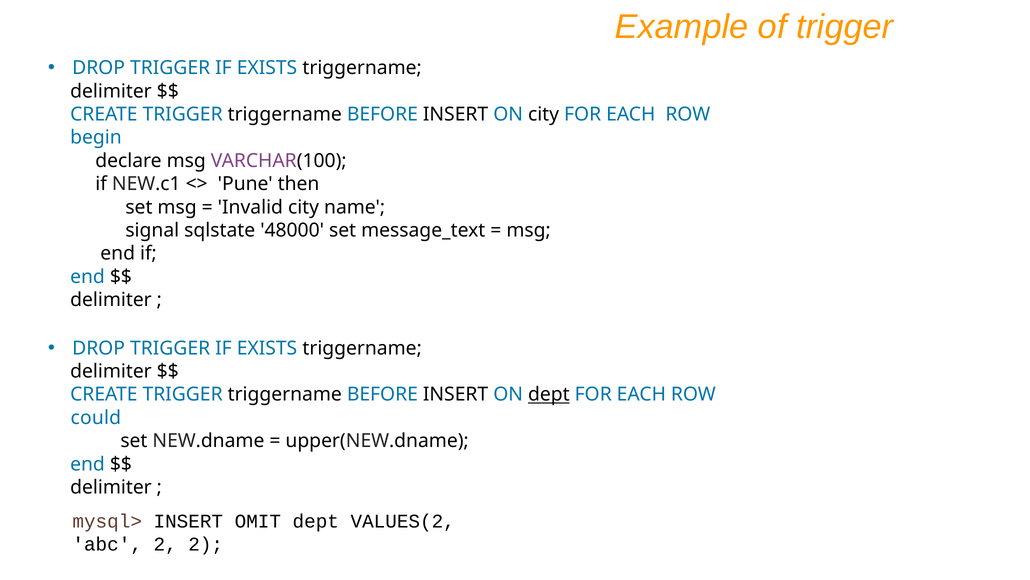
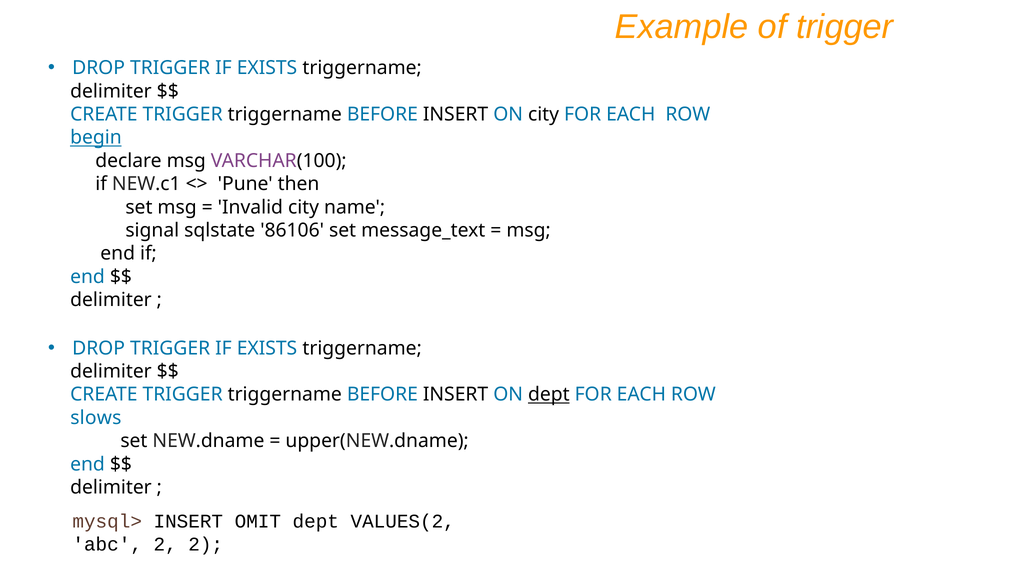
begin underline: none -> present (96, 137)
48000: 48000 -> 86106 (292, 230)
could: could -> slows (96, 417)
